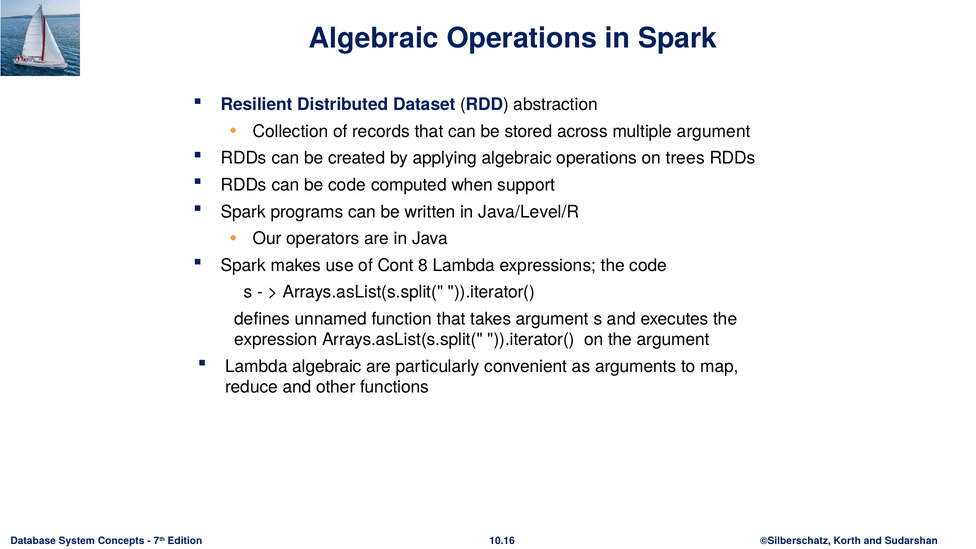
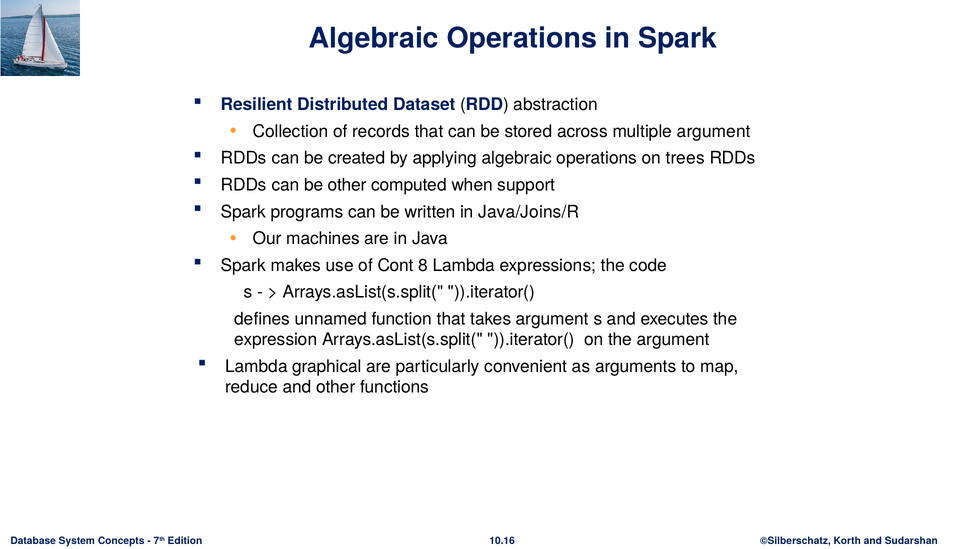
be code: code -> other (347, 185)
Java/Level/R: Java/Level/R -> Java/Joins/R (529, 212)
operators: operators -> machines (323, 239)
Lambda algebraic: algebraic -> graphical (327, 366)
